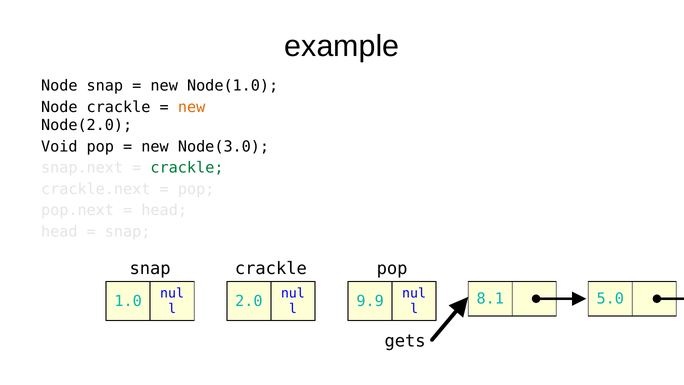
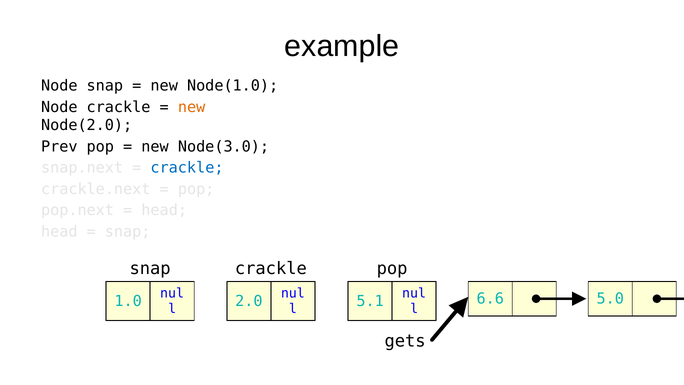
Void: Void -> Prev (59, 146)
crackle colour: green -> blue (187, 168)
8.1: 8.1 -> 6.6 (490, 299)
9.9: 9.9 -> 5.1 (370, 301)
